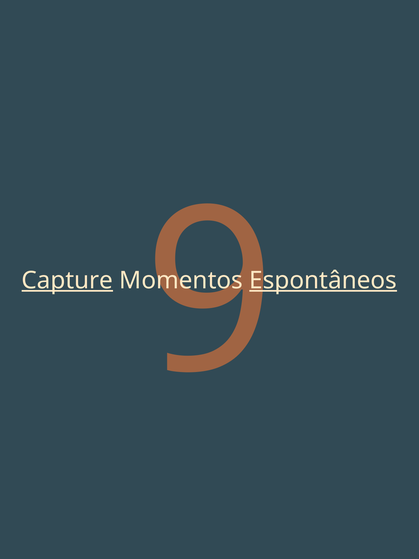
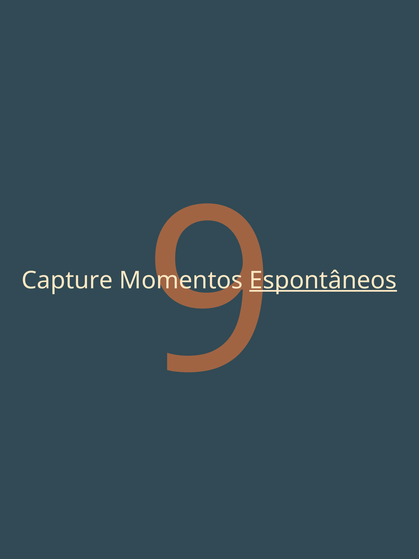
Capture underline: present -> none (67, 280)
